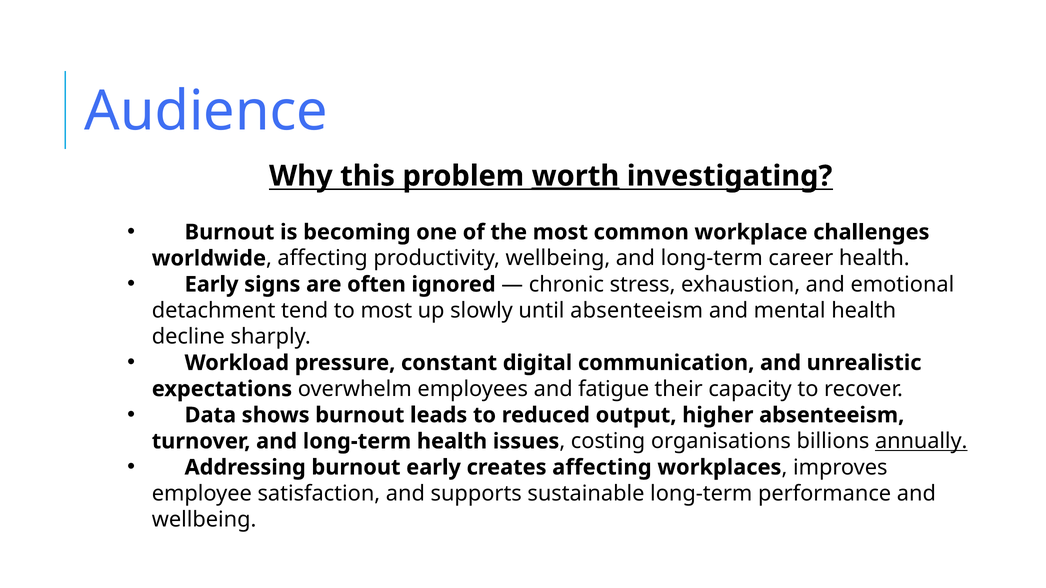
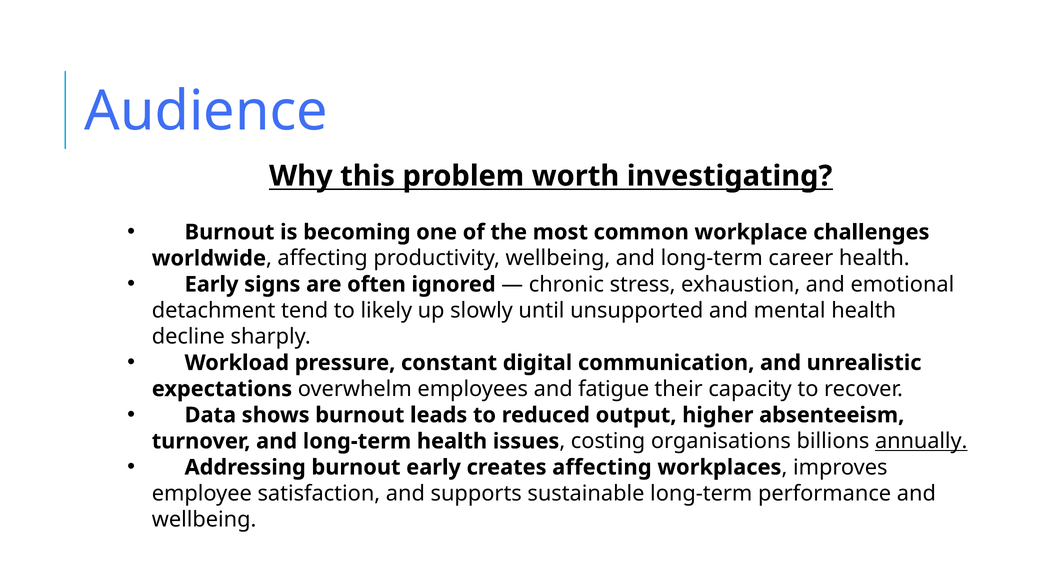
worth underline: present -> none (575, 176)
to most: most -> likely (386, 311)
until absenteeism: absenteeism -> unsupported (637, 311)
